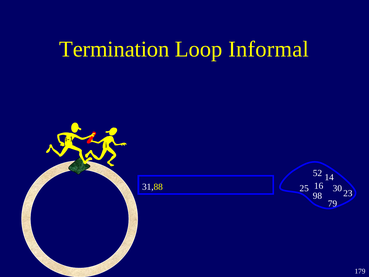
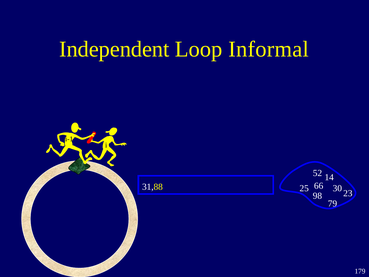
Termination: Termination -> Independent (114, 49)
16: 16 -> 66 (319, 186)
